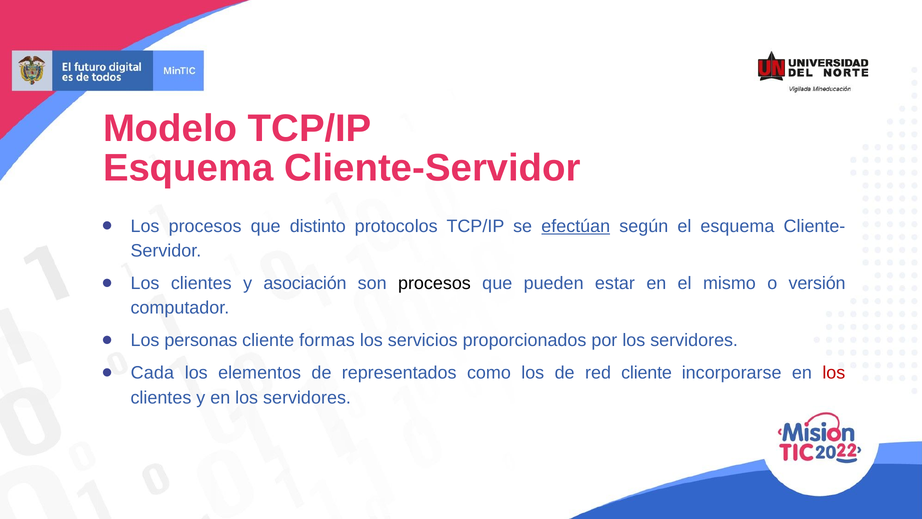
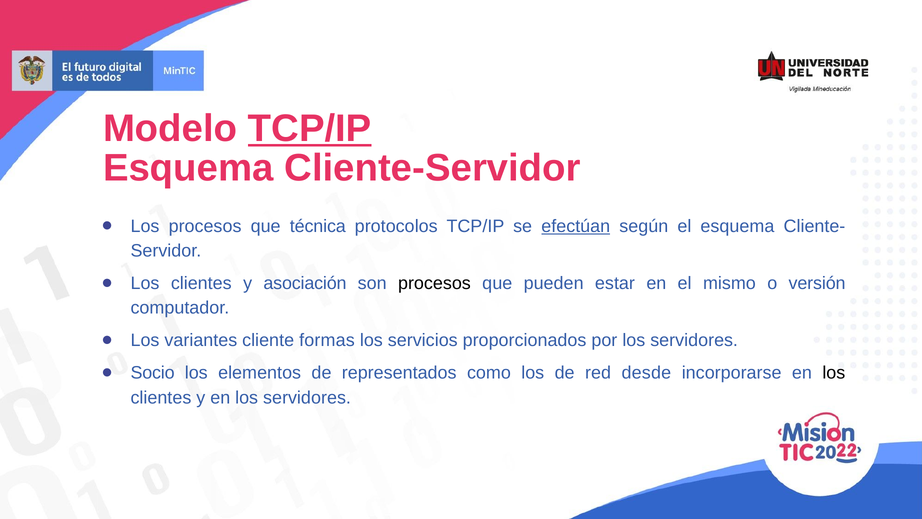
TCP/IP underline: none -> present (310, 129)
distinto: distinto -> técnica (318, 226)
personas: personas -> variantes (201, 340)
Cada: Cada -> Socio (153, 373)
red cliente: cliente -> desde (646, 373)
los colour: red -> black (834, 373)
